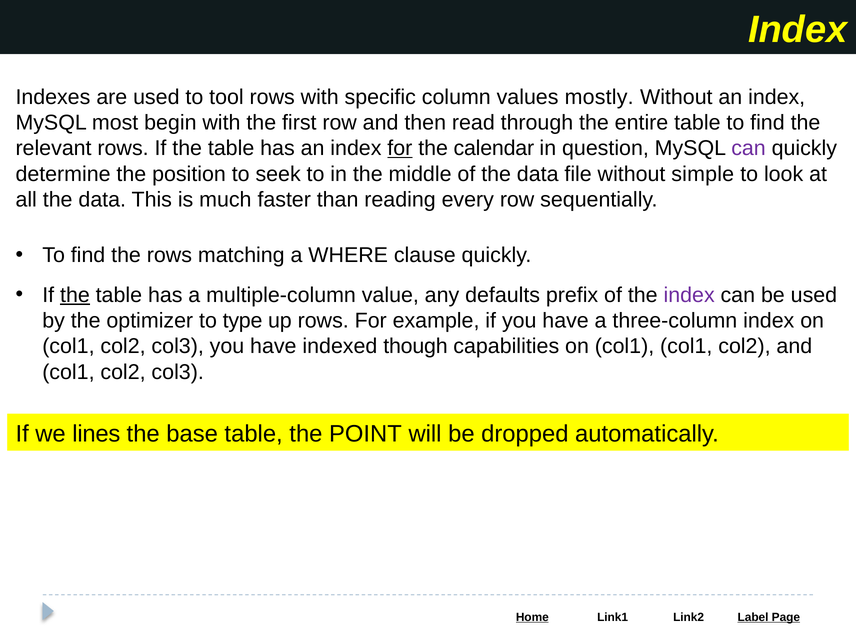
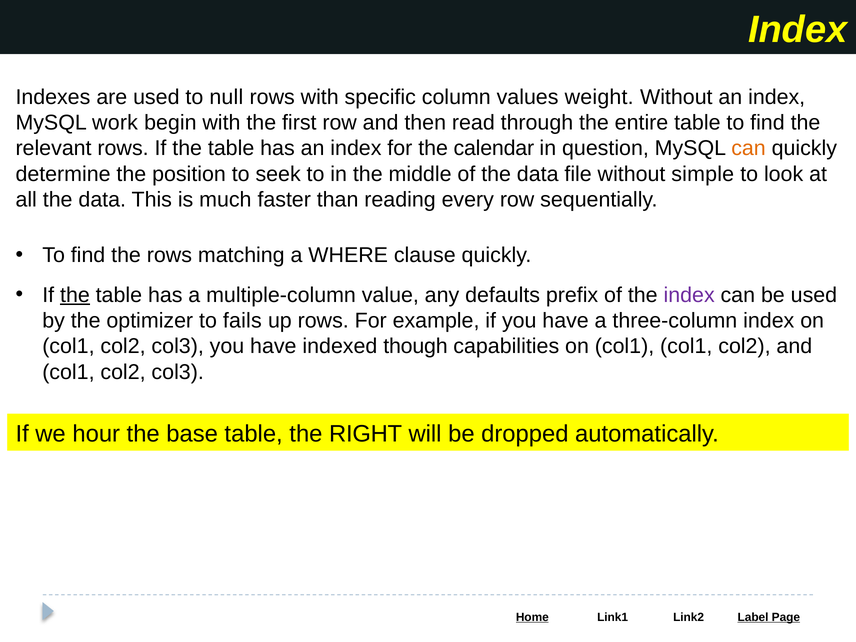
tool: tool -> null (226, 97)
mostly: mostly -> weight (599, 97)
most: most -> work (115, 123)
for underline: present -> none (400, 148)
can colour: purple -> orange (749, 148)
type: type -> fails (242, 321)
lines: lines -> hour (96, 434)
POINT: POINT -> RIGHT (366, 434)
